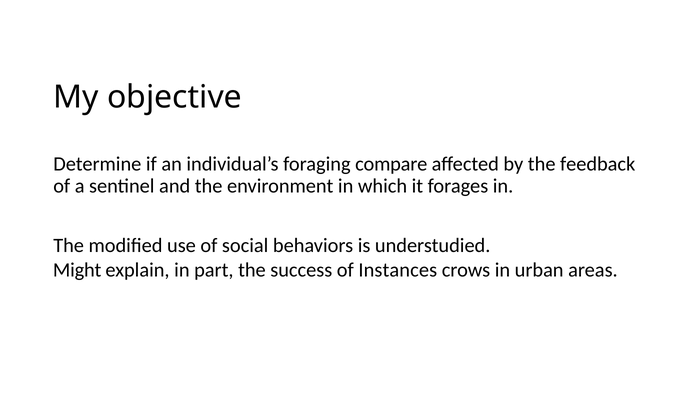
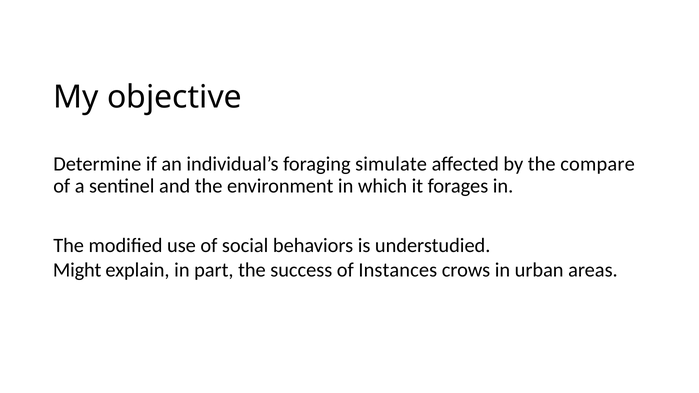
compare: compare -> simulate (391, 164)
feedback: feedback -> compare (598, 164)
